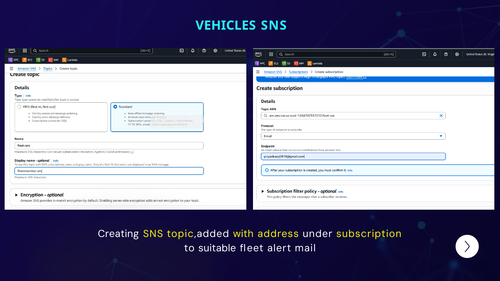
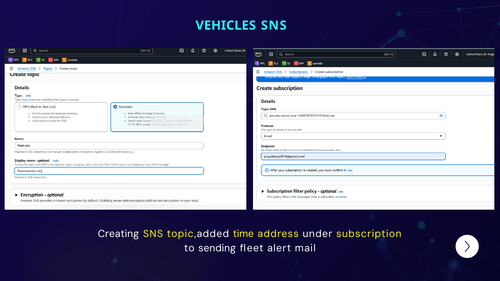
with: with -> time (243, 234)
suitable: suitable -> sending (217, 248)
